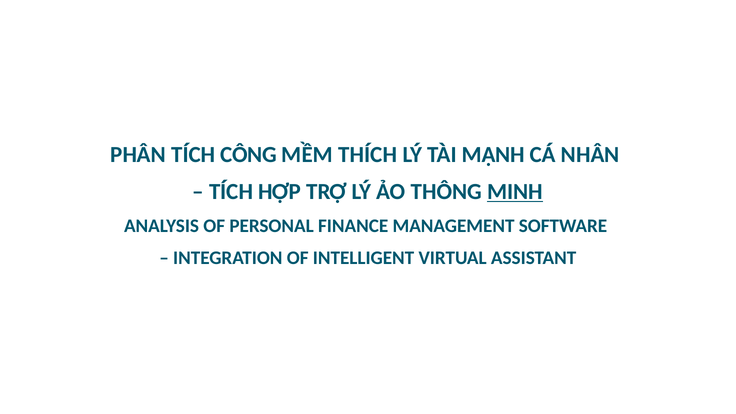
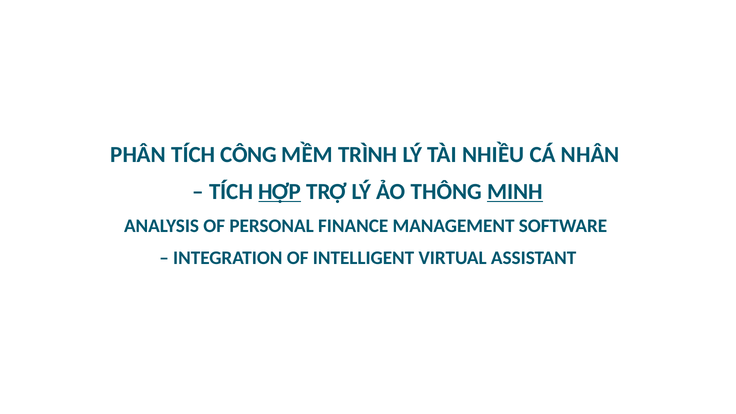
THÍCH: THÍCH -> TRÌNH (368, 155)
MẠNH: MẠNH -> NHIỀU (493, 155)
HỢP underline: none -> present (280, 192)
